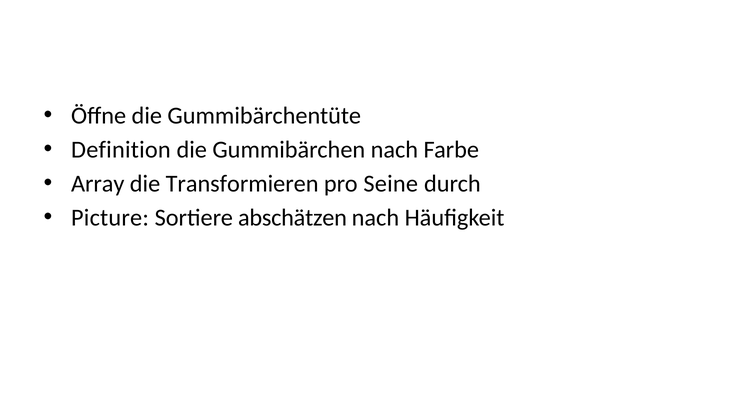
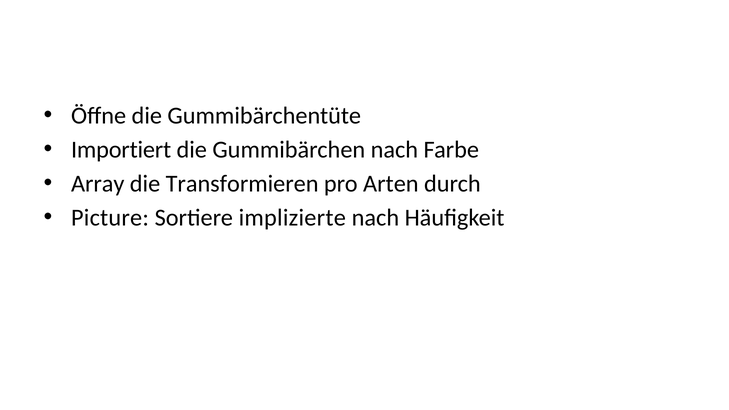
Definition: Definition -> Importiert (121, 150)
Seine: Seine -> Arten (391, 184)
abschätzen: abschätzen -> implizierte (292, 218)
